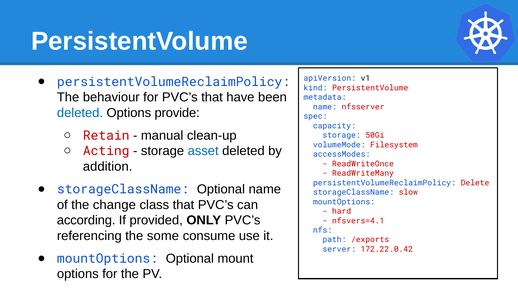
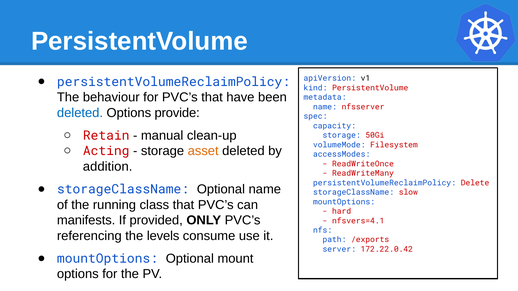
asset colour: blue -> orange (203, 151)
change: change -> running (114, 205)
according: according -> manifests (86, 221)
some: some -> levels (163, 236)
